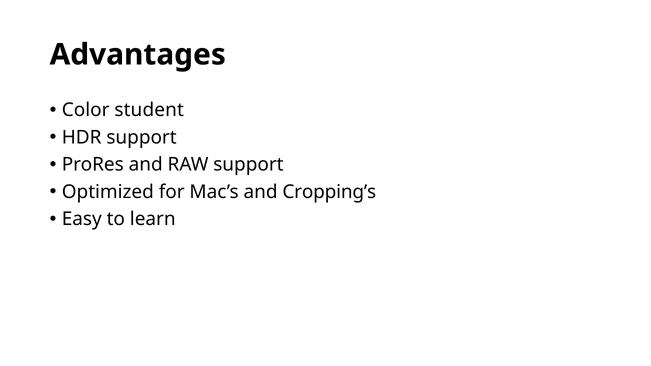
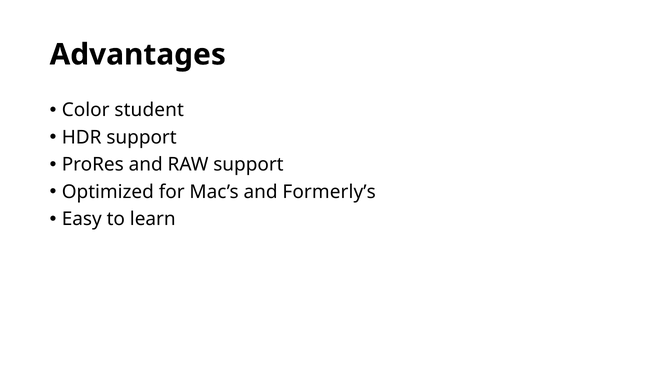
Cropping’s: Cropping’s -> Formerly’s (329, 192)
